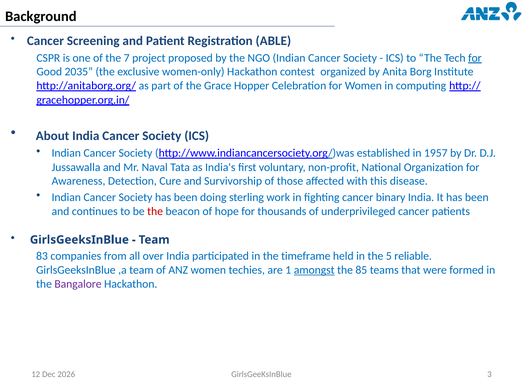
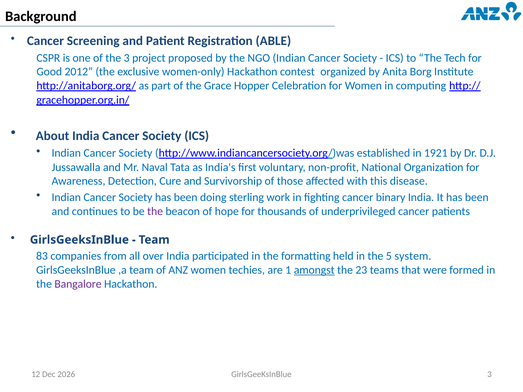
the 7: 7 -> 3 (127, 58)
for underline: present -> none (475, 58)
2035: 2035 -> 2012 (79, 72)
1957: 1957 -> 1921 (436, 153)
the colour: red -> purple (155, 211)
timeframe: timeframe -> formatting (306, 256)
reliable: reliable -> system (413, 256)
85: 85 -> 23 (361, 270)
